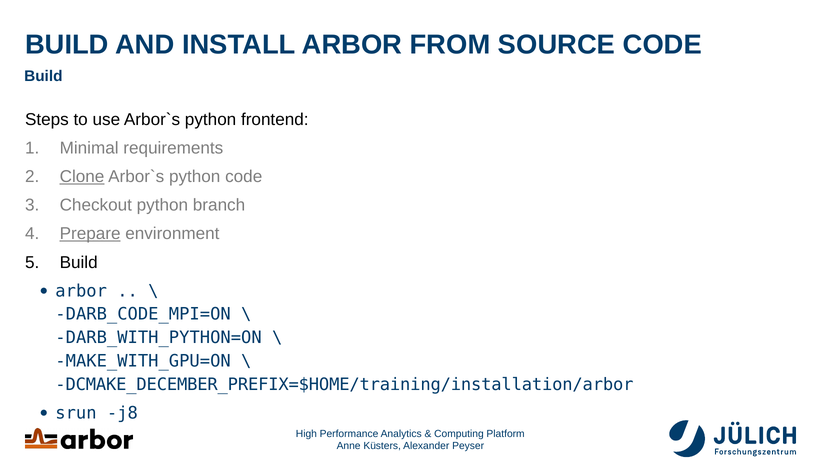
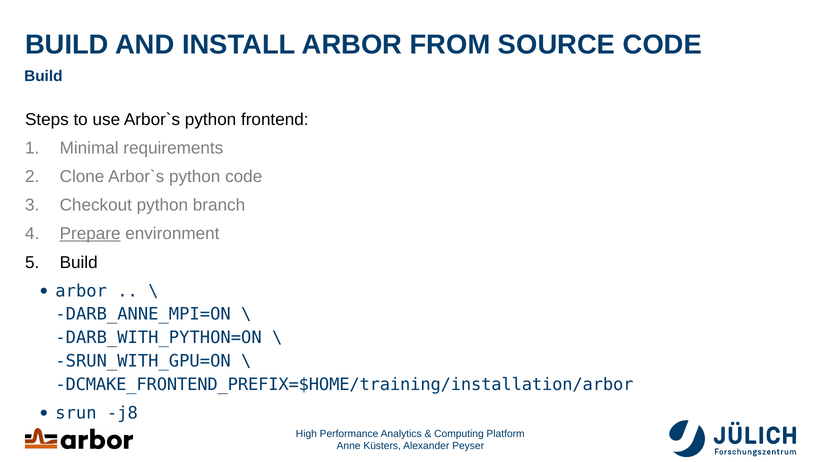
Clone underline: present -> none (82, 177)
DARB_CODE_MPI=ON: DARB_CODE_MPI=ON -> DARB_ANNE_MPI=ON (143, 314)
MAKE_WITH_GPU=ON: MAKE_WITH_GPU=ON -> SRUN_WITH_GPU=ON (143, 361)
DCMAKE_DECEMBER_PREFIX=$HOME/training/installation/arbor: DCMAKE_DECEMBER_PREFIX=$HOME/training/installation/arbor -> DCMAKE_FRONTEND_PREFIX=$HOME/training/installation/arbor (344, 384)
